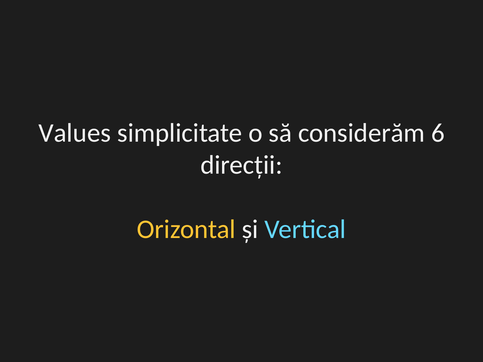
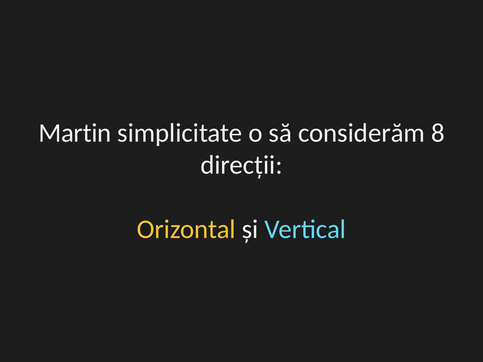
Values: Values -> Martin (75, 133)
6: 6 -> 8 (438, 133)
